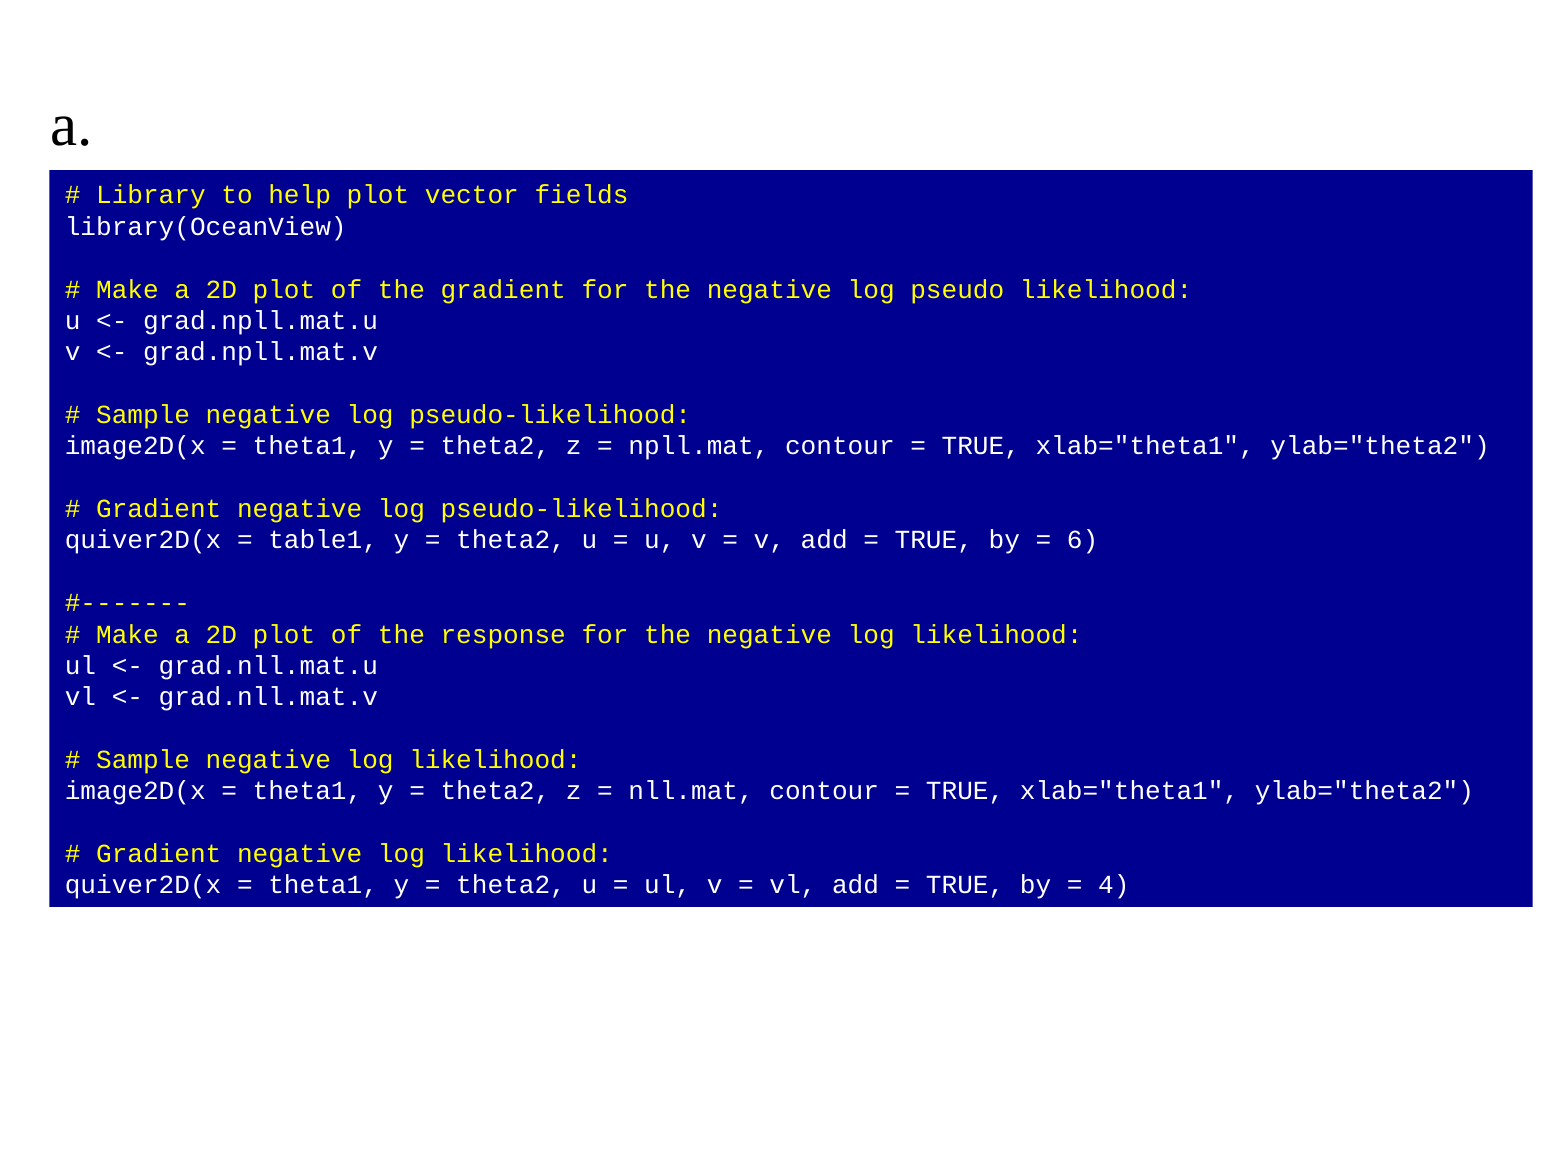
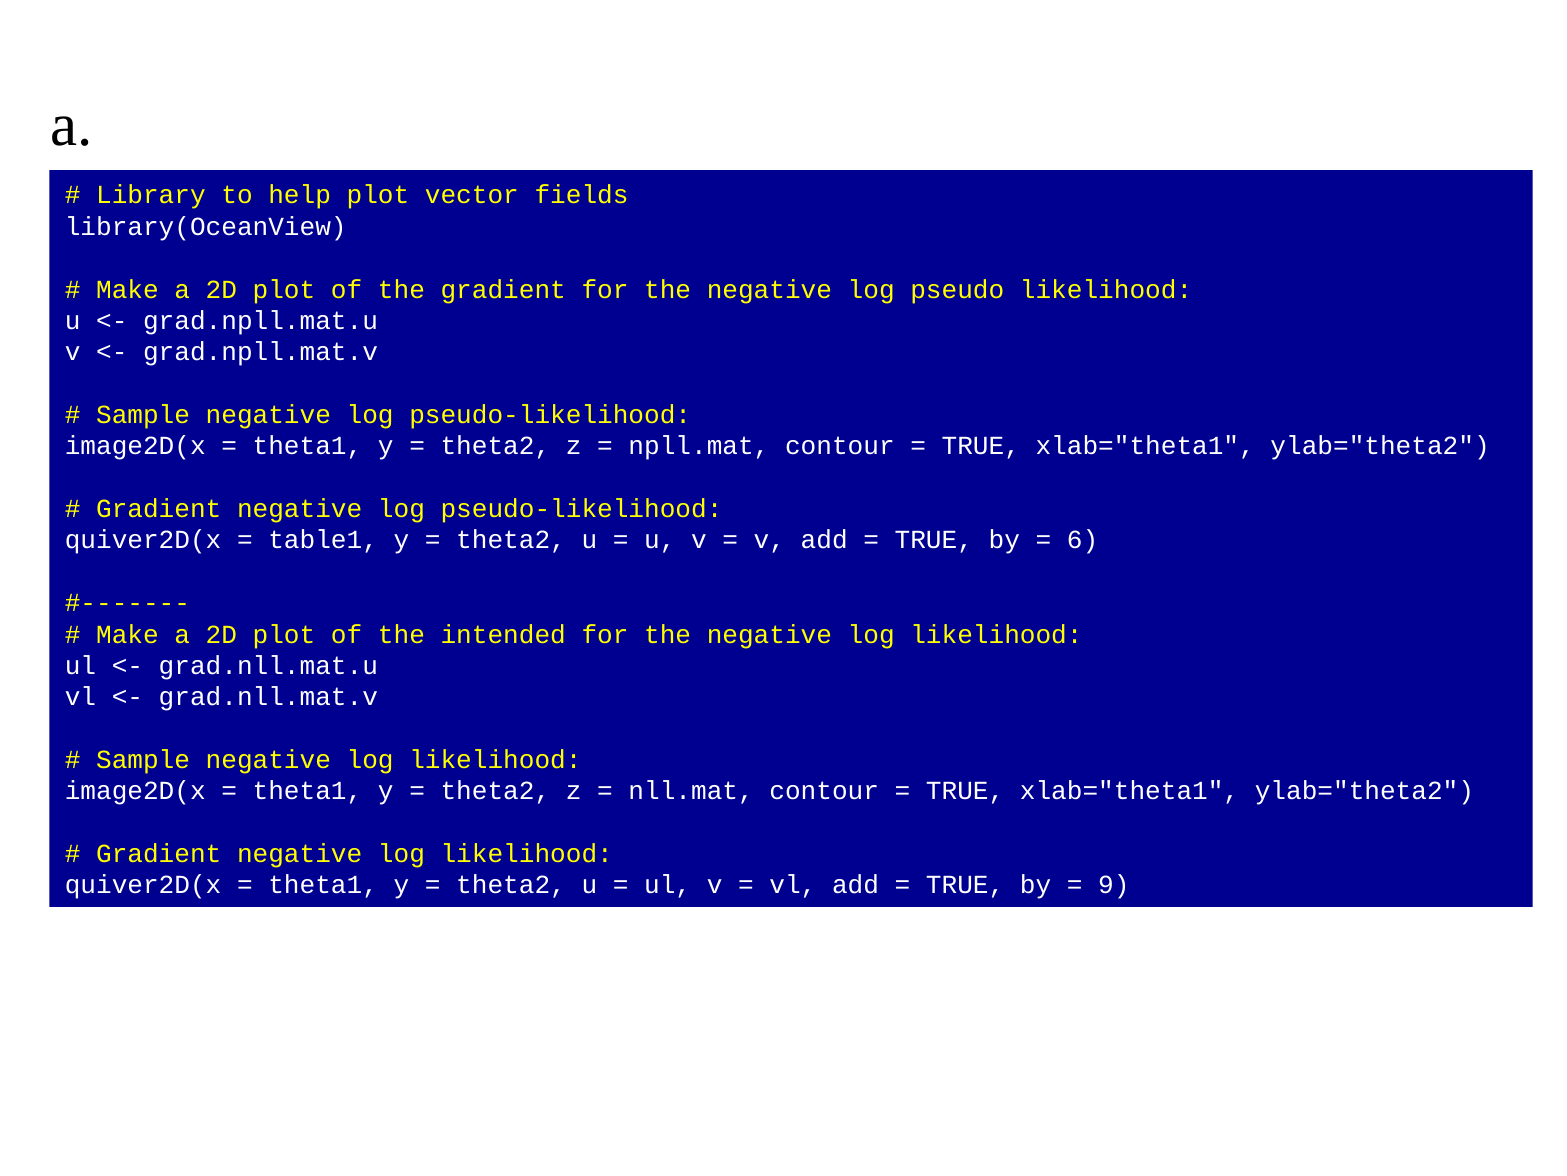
response: response -> intended (503, 634)
4: 4 -> 9 (1114, 885)
